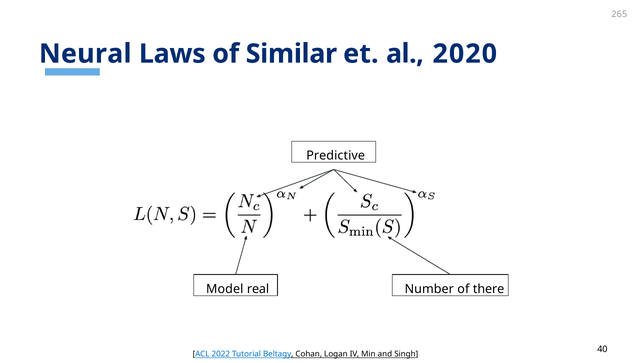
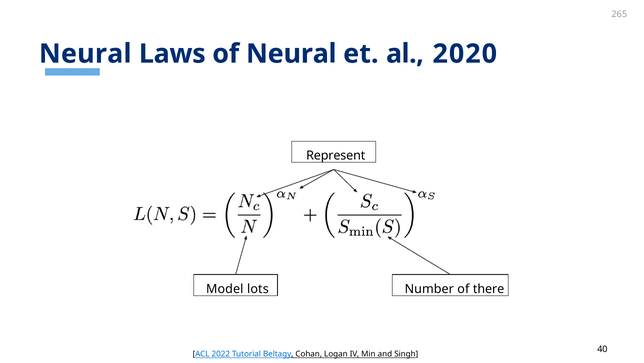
of Similar: Similar -> Neural (291, 54)
Predictive: Predictive -> Represent (336, 155)
real: real -> lots (258, 288)
